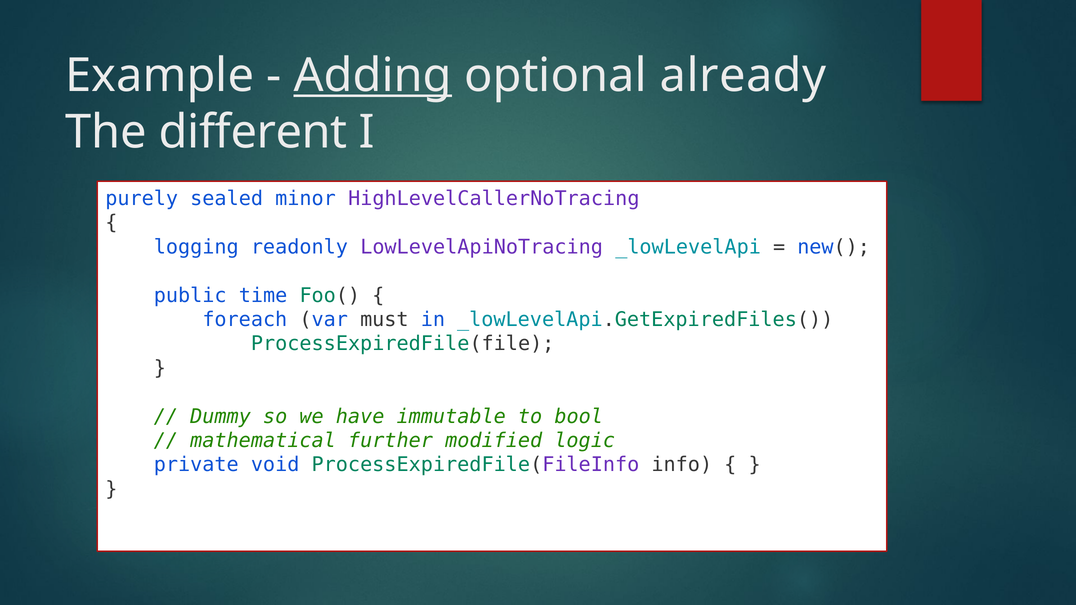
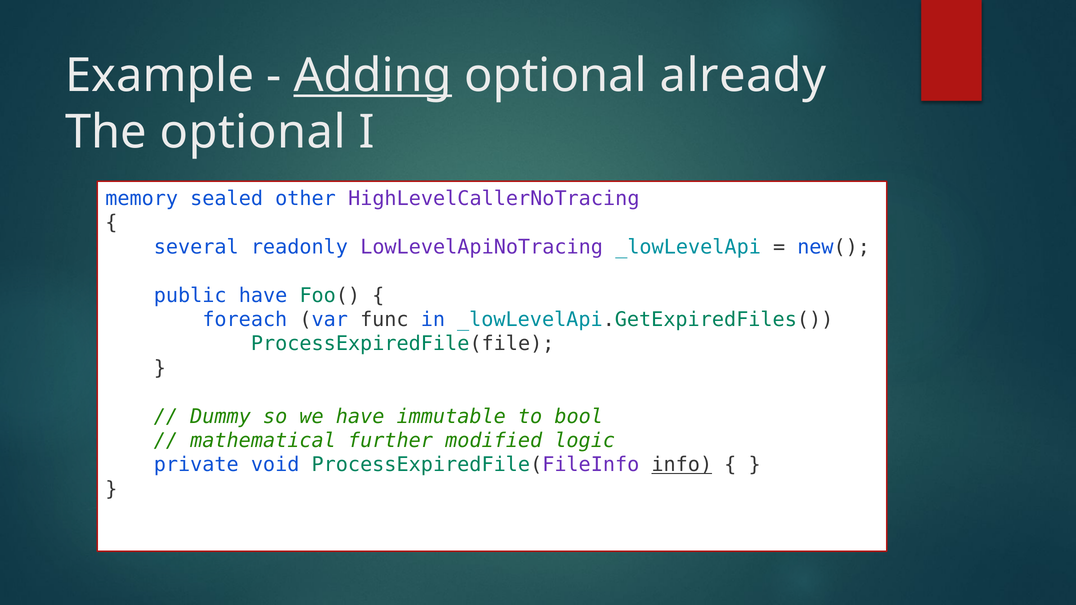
The different: different -> optional (253, 132)
purely: purely -> memory (142, 199)
minor: minor -> other (306, 199)
logging: logging -> several (196, 247)
public time: time -> have (263, 295)
must: must -> func (384, 320)
info underline: none -> present (682, 465)
